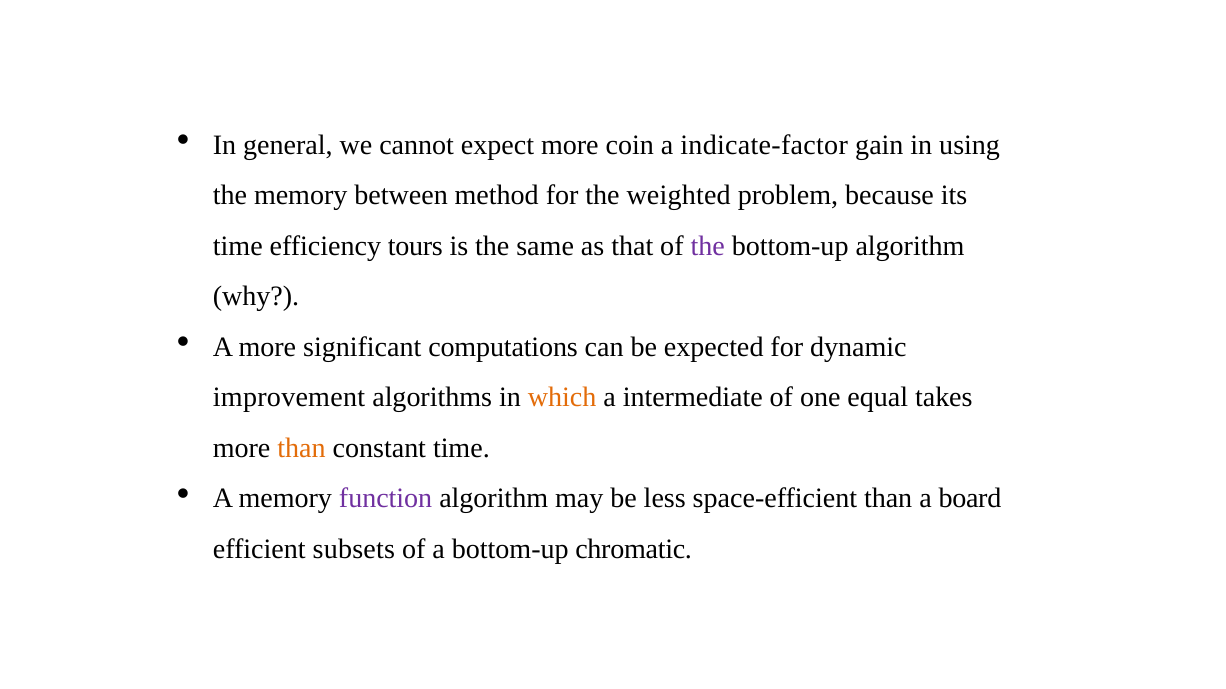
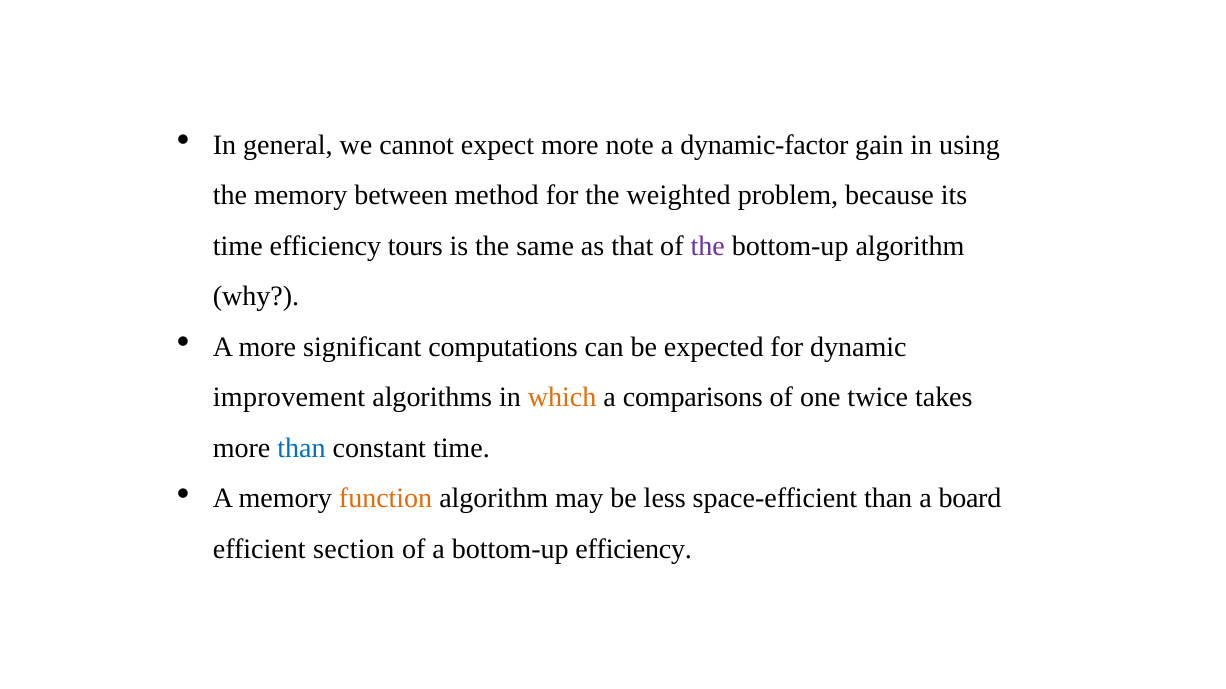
coin: coin -> note (630, 145)
indicate-factor: indicate-factor -> dynamic-factor (764, 145)
intermediate: intermediate -> comparisons (693, 398)
equal: equal -> twice (878, 398)
than colour: orange -> blue (302, 448)
function colour: purple -> orange (386, 499)
subsets: subsets -> section (354, 550)
bottom-up chromatic: chromatic -> efficiency (634, 550)
